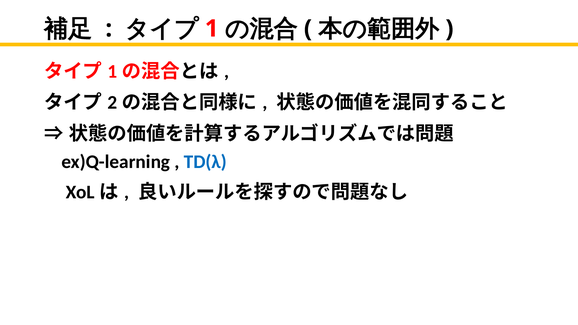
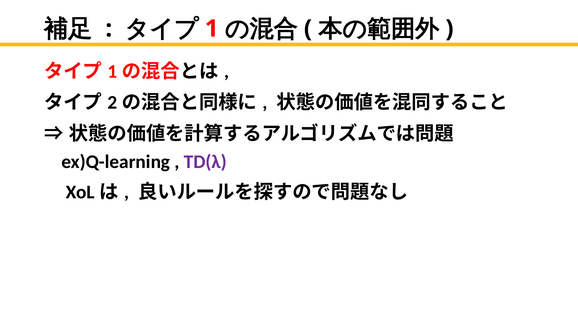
TD(λ colour: blue -> purple (205, 162)
